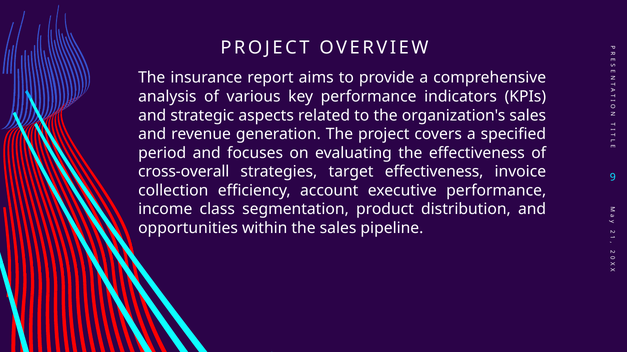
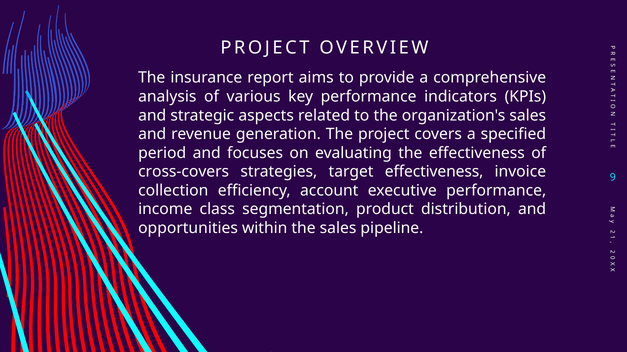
cross-overall: cross-overall -> cross-covers (184, 172)
